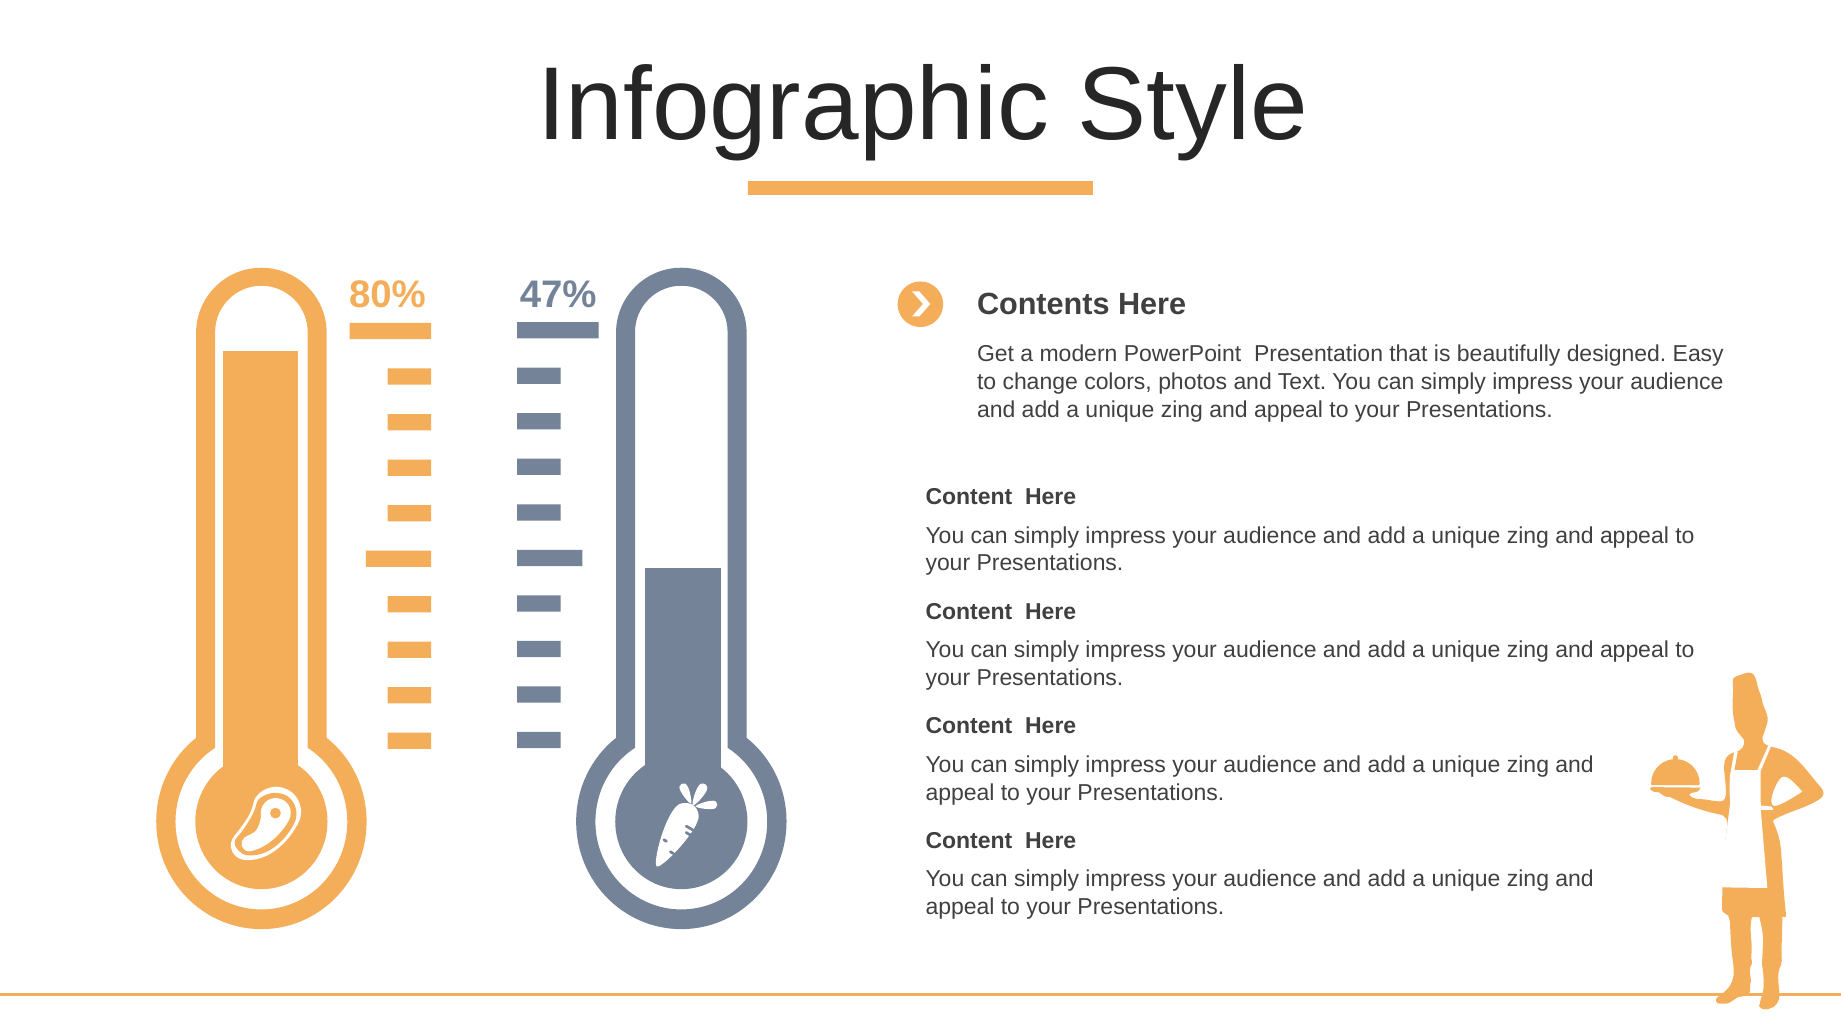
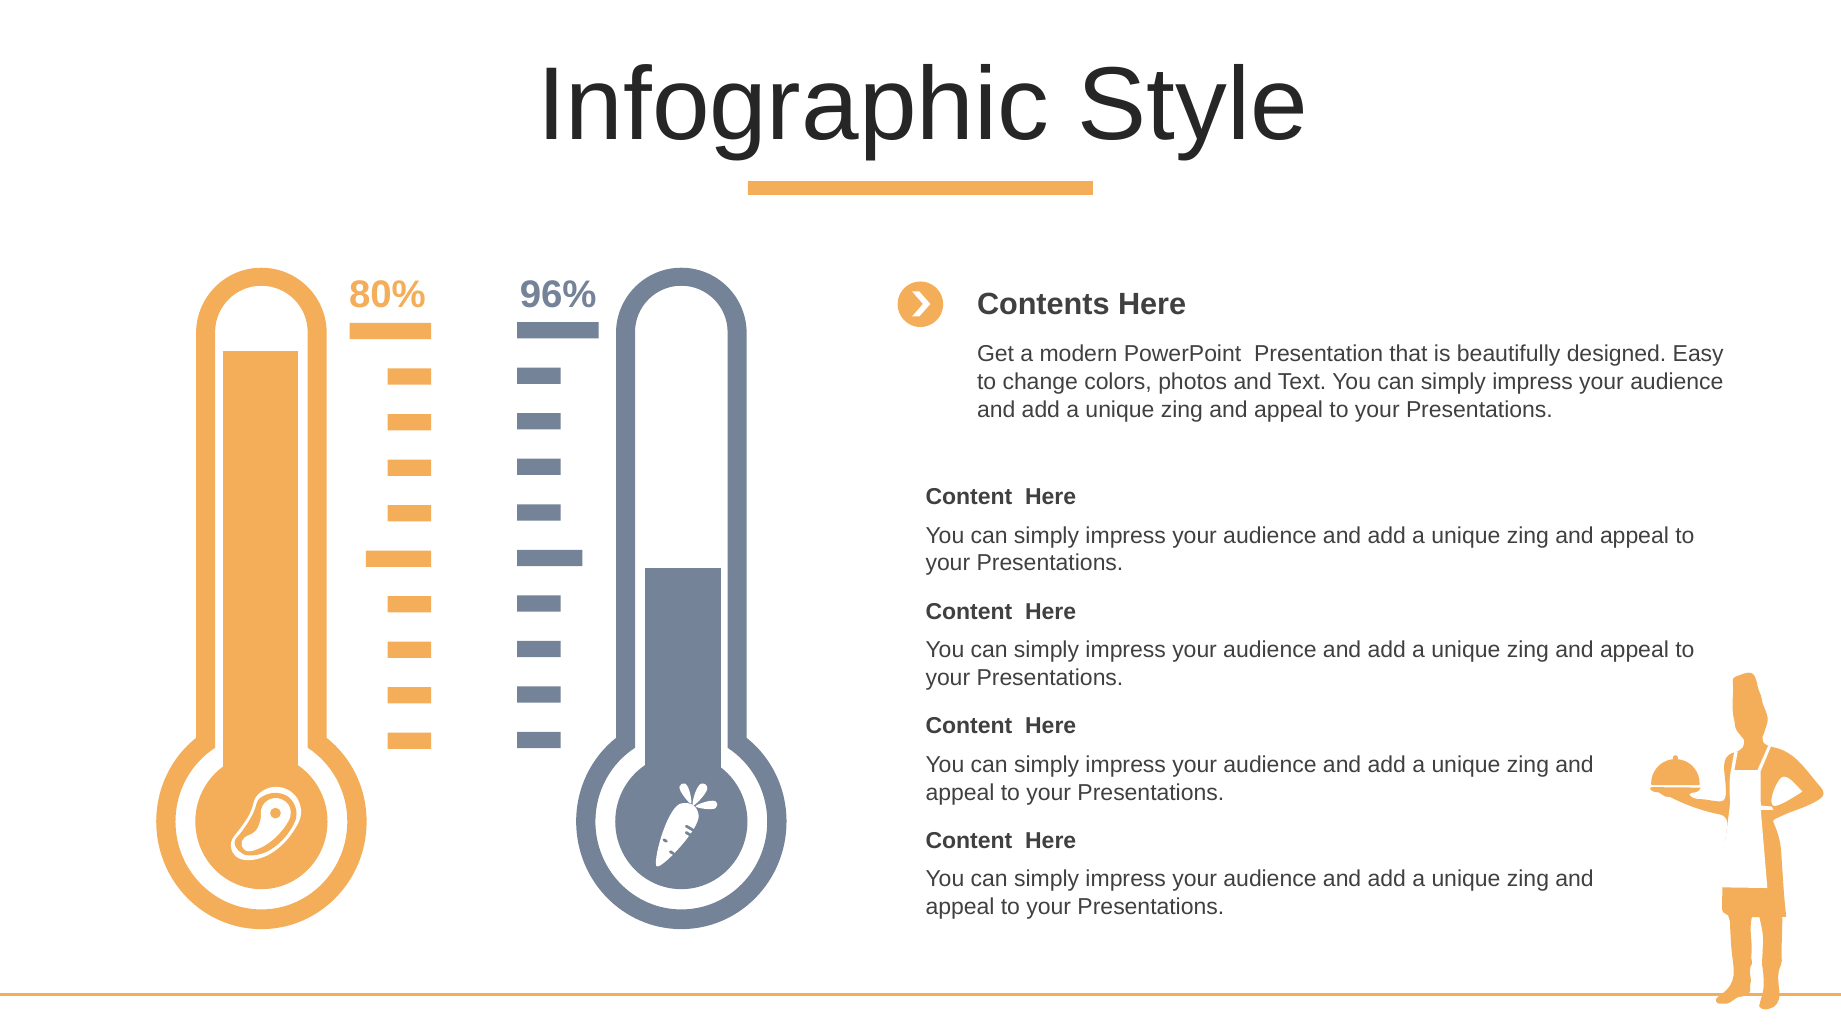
47%: 47% -> 96% (558, 295)
